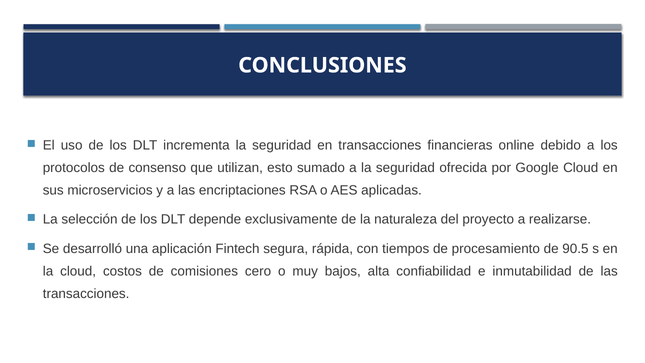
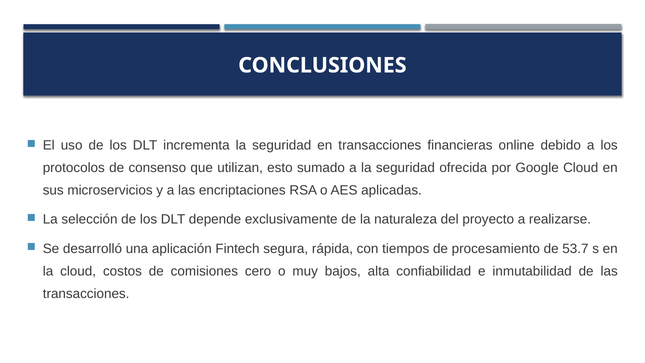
90.5: 90.5 -> 53.7 (575, 249)
